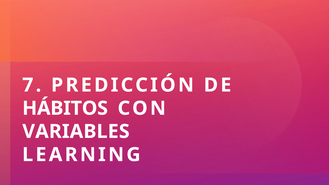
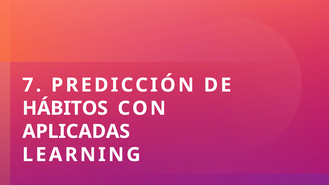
VARIABLES: VARIABLES -> APLICADAS (76, 132)
